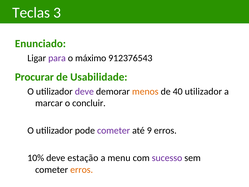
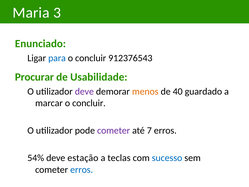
Teclas: Teclas -> Maria (31, 13)
para colour: purple -> blue (57, 58)
máximo: máximo -> concluir (91, 58)
40 utilizador: utilizador -> guardado (203, 91)
9: 9 -> 7 (149, 130)
10%: 10% -> 54% (36, 158)
menu: menu -> teclas (119, 158)
sucesso colour: purple -> blue (167, 158)
erros colour: orange -> blue (82, 169)
